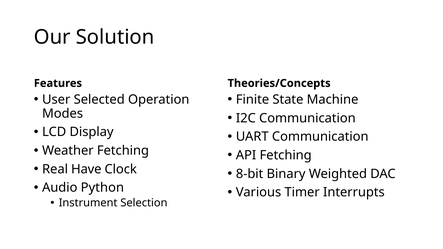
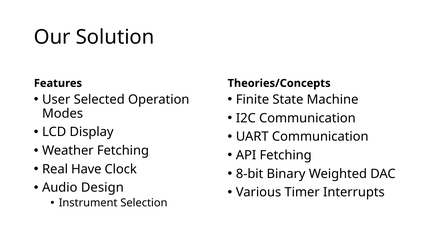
Python: Python -> Design (102, 188)
